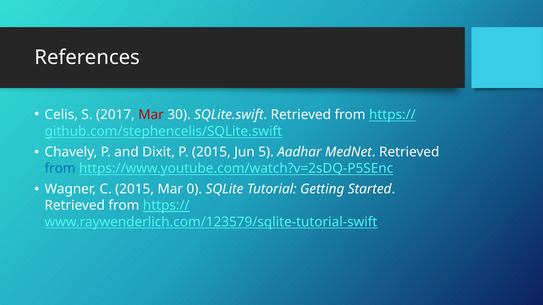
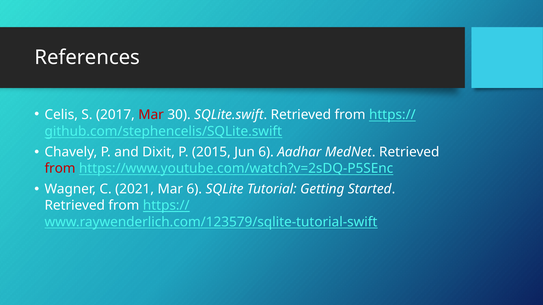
Jun 5: 5 -> 6 (266, 152)
from colour: blue -> red (60, 169)
C 2015: 2015 -> 2021 (135, 189)
Mar 0: 0 -> 6 (194, 189)
